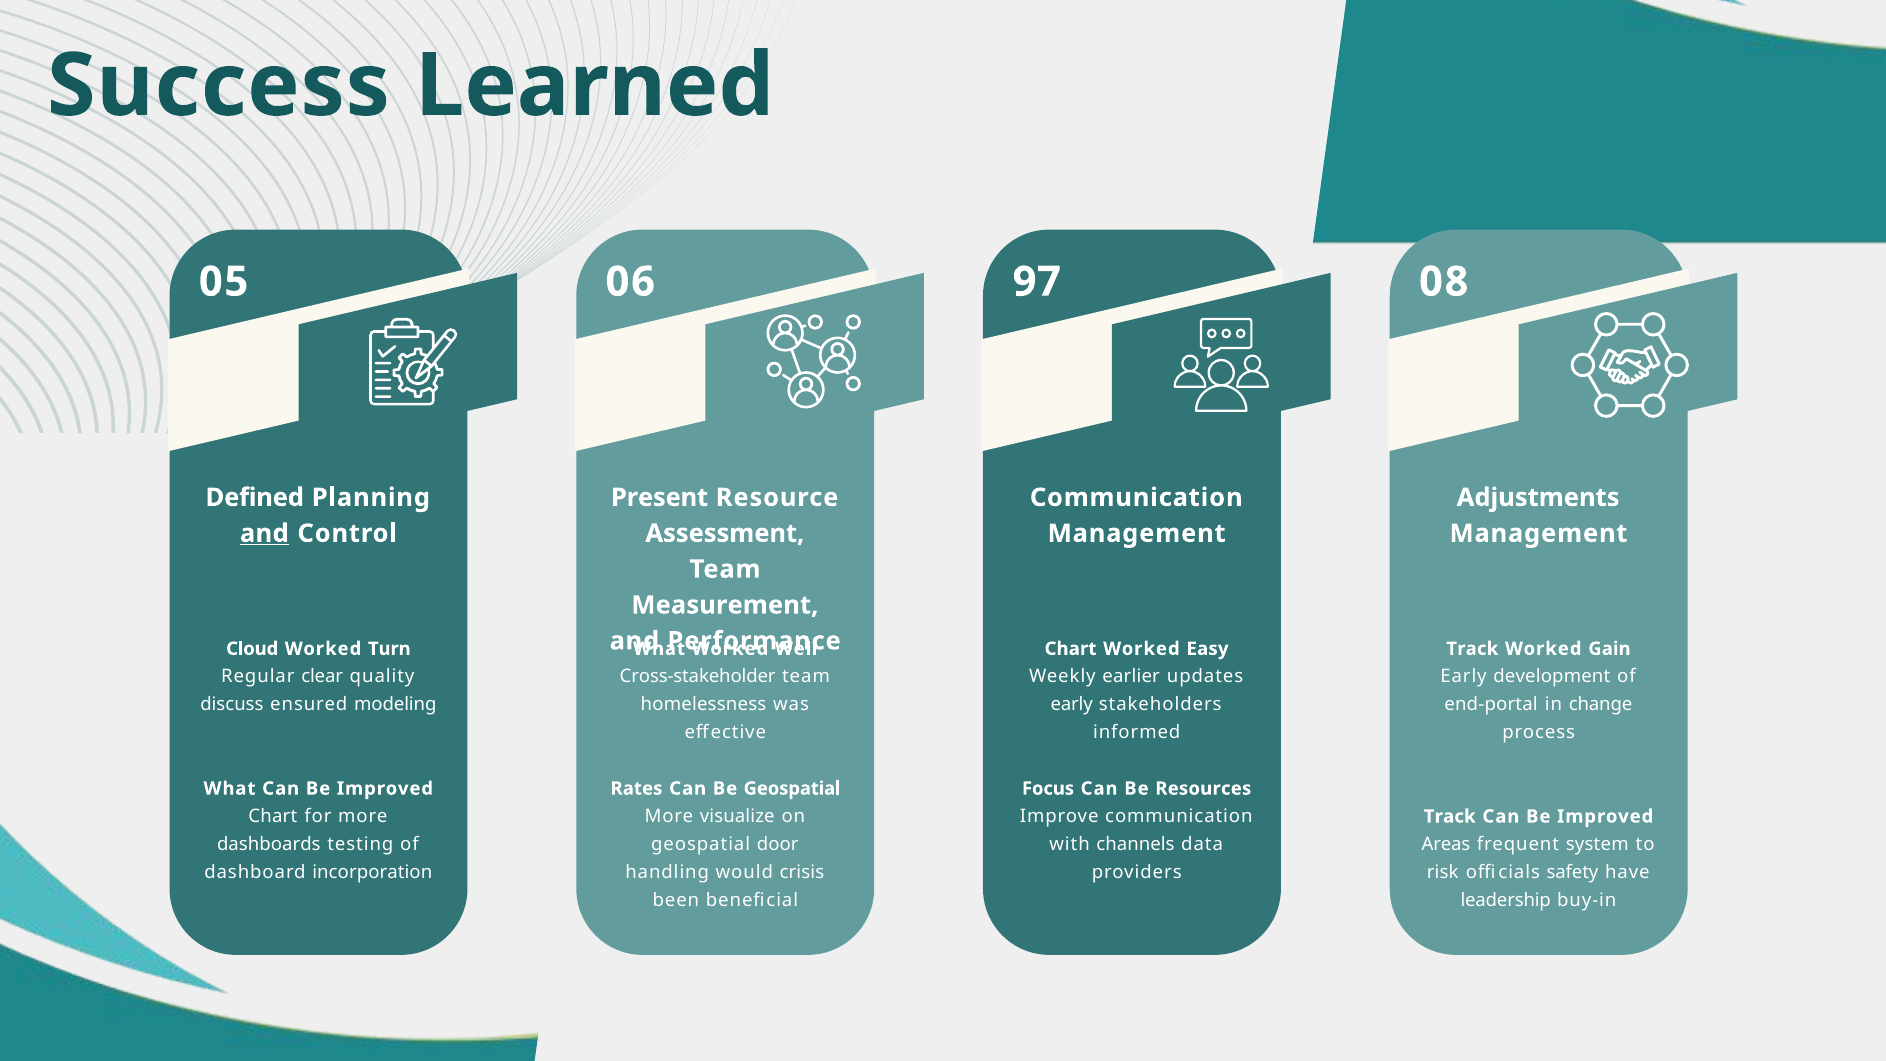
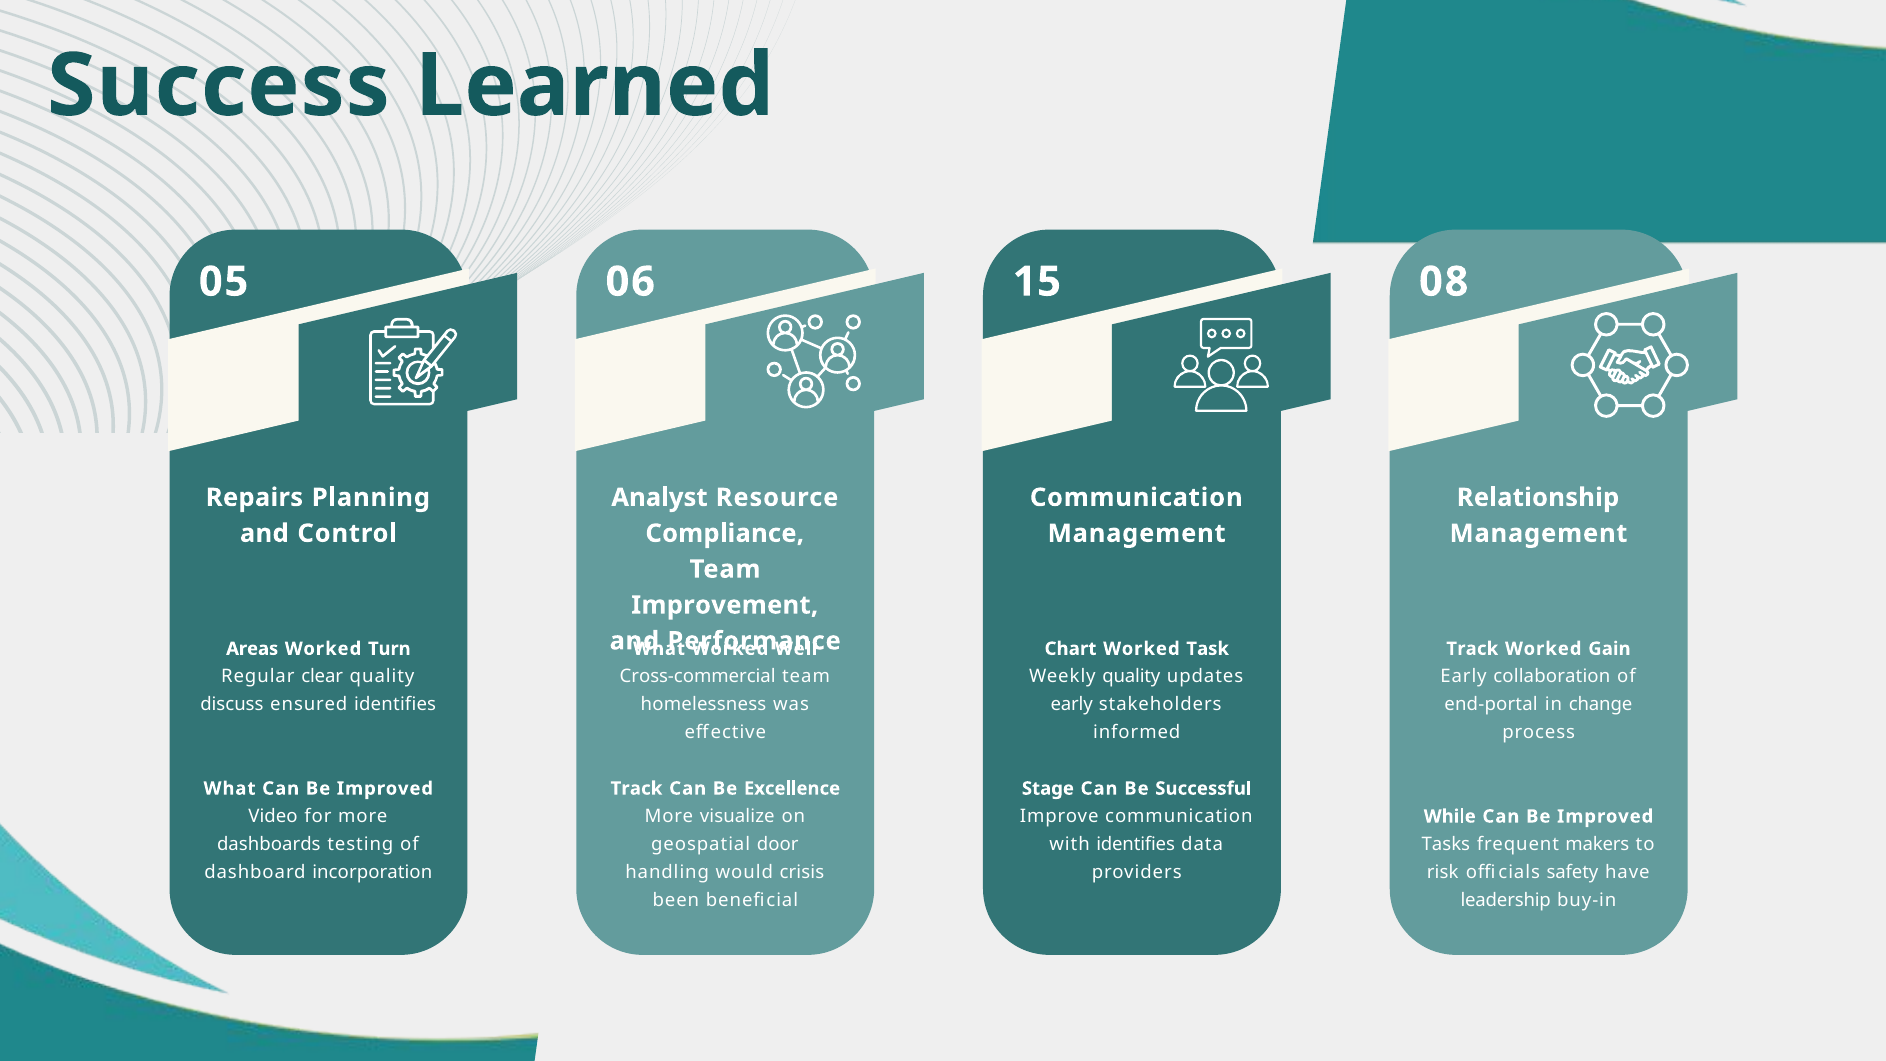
97: 97 -> 15 (1037, 282)
Defined: Defined -> Repairs (254, 497)
Present: Present -> Analyst (659, 497)
Adjustments: Adjustments -> Relationship (1538, 497)
and underline: present -> none (264, 533)
Assessment: Assessment -> Compliance (725, 533)
Measurement: Measurement -> Improvement (725, 605)
Cloud: Cloud -> Areas (252, 649)
Easy: Easy -> Task (1208, 649)
Cross-stakeholder: Cross-stakeholder -> Cross-commercial (698, 677)
Weekly earlier: earlier -> quality (1131, 677)
development: development -> collaboration (1552, 677)
ensured modeling: modeling -> identifies (395, 705)
Rates: Rates -> Track (636, 788)
Be Geospatial: Geospatial -> Excellence (792, 788)
Focus: Focus -> Stage (1048, 788)
Resources: Resources -> Successful (1203, 788)
Chart: Chart -> Video (273, 816)
Track: Track -> While (1450, 816)
Areas: Areas -> Tasks (1446, 844)
system: system -> makers (1597, 844)
with channels: channels -> identifies (1136, 844)
